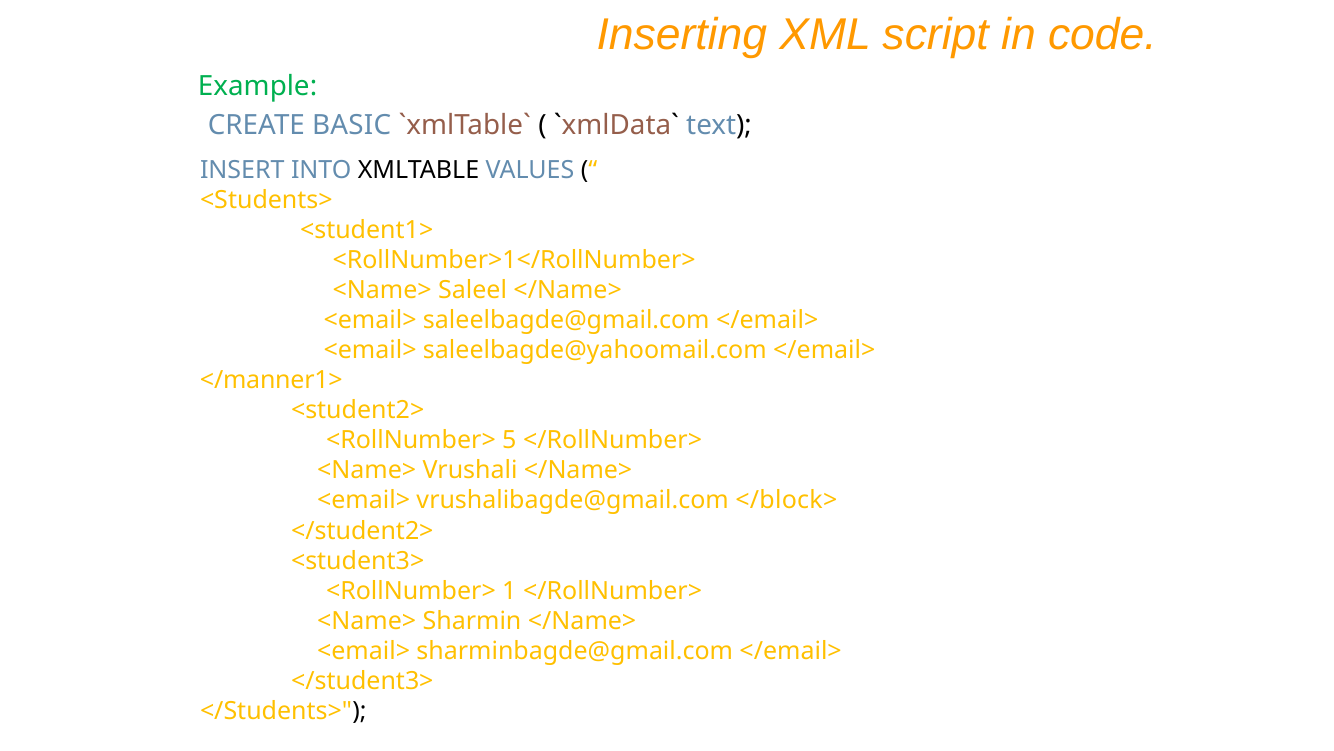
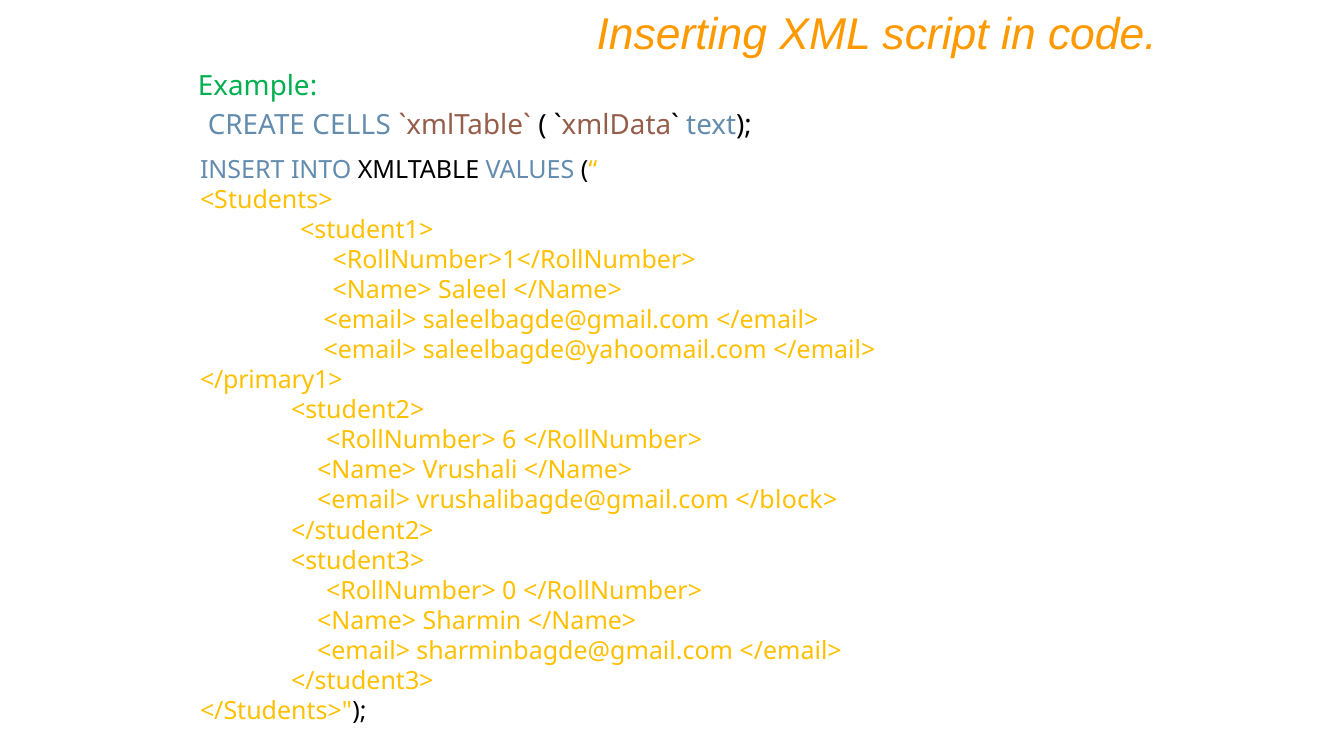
BASIC: BASIC -> CELLS (352, 125)
</manner1>: </manner1> -> </primary1> (271, 380)
5: 5 -> 6 (509, 440)
1: 1 -> 0 (509, 590)
